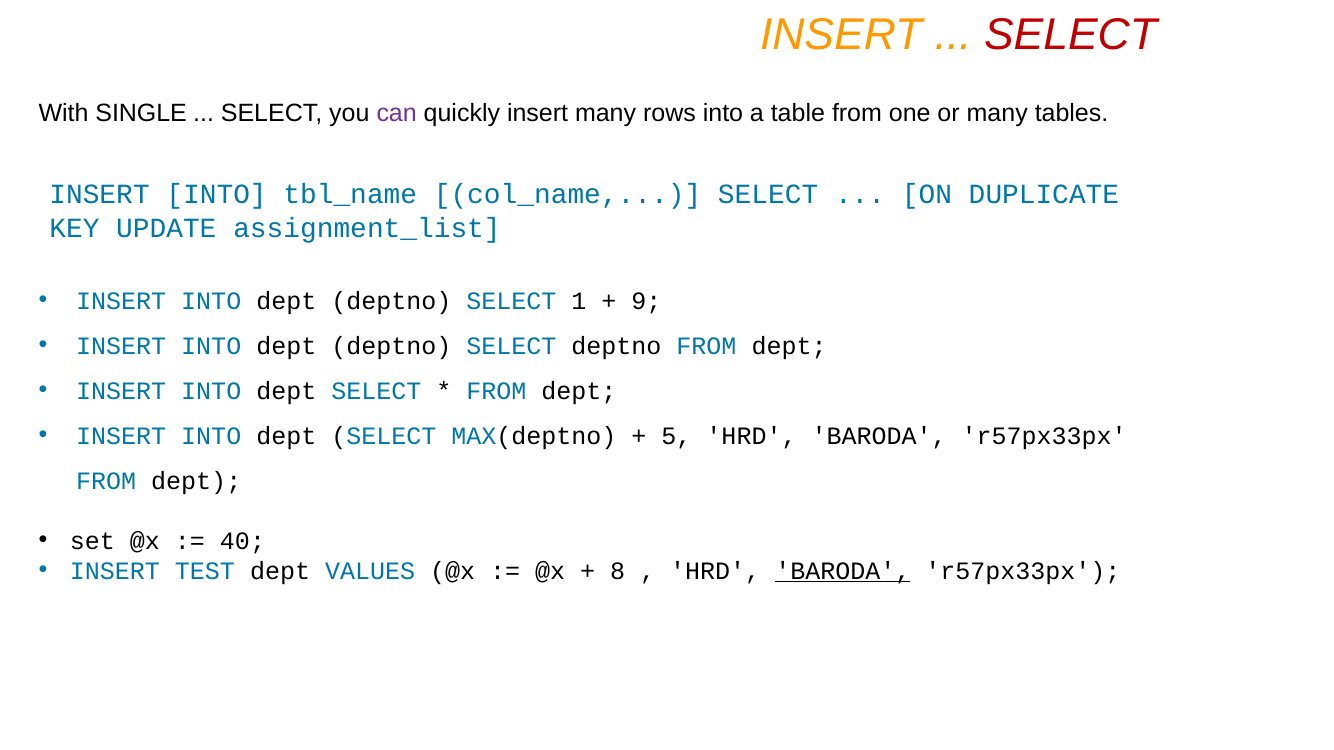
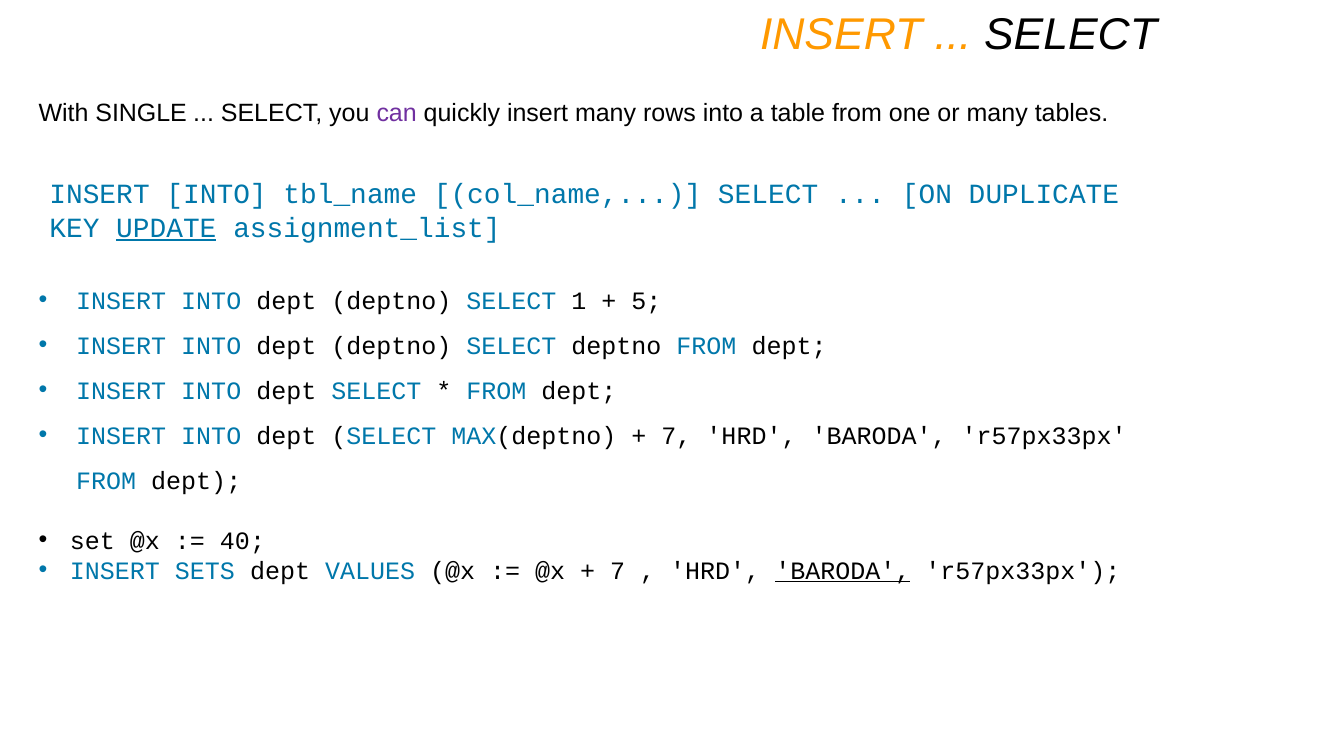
SELECT colour: red -> black (1070, 35)
UPDATE underline: none -> present (166, 228)
9: 9 -> 5 (646, 301)
5: 5 -> 7 (676, 436)
TEST: TEST -> SETS (205, 571)
8: 8 -> 7 (618, 571)
